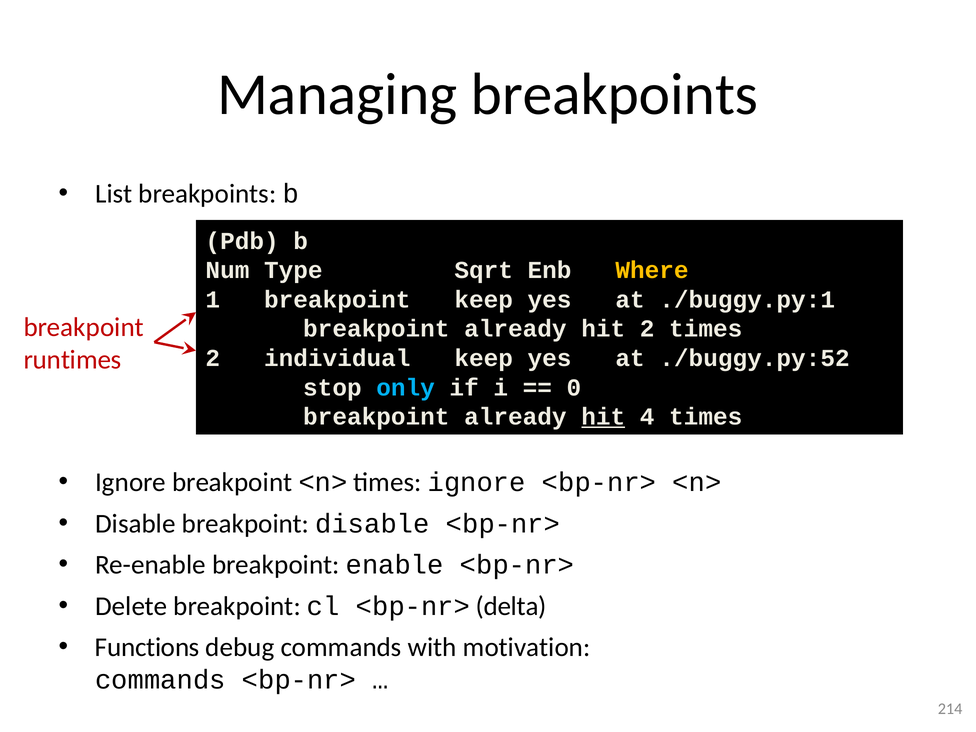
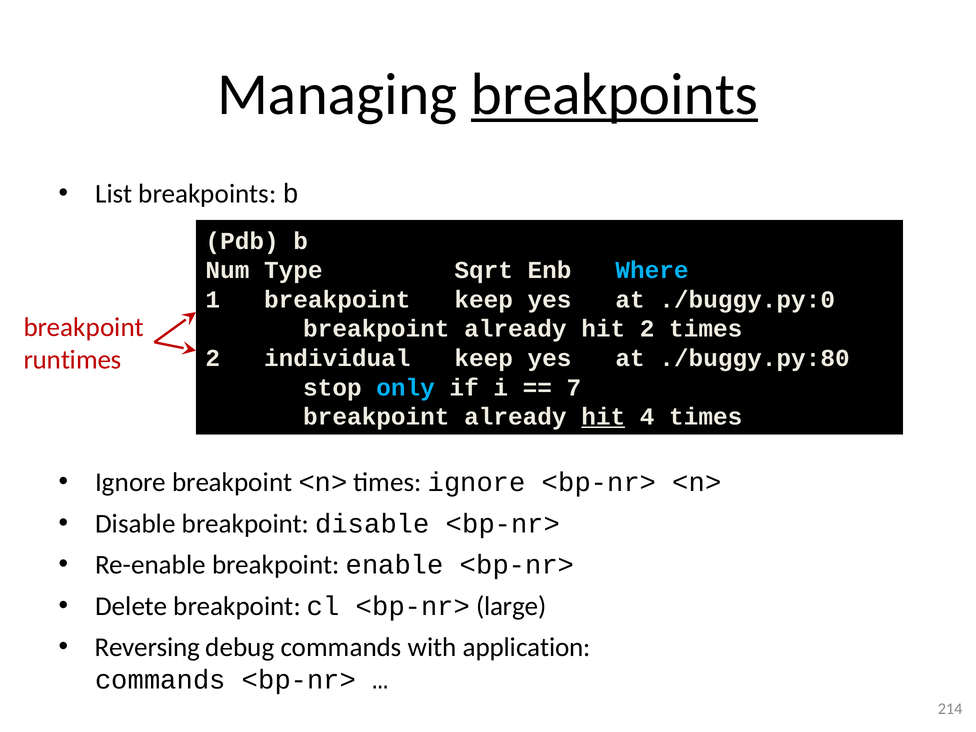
breakpoints underline: none -> present (615, 94)
Where colour: yellow -> light blue (652, 270)
./buggy.py:1: ./buggy.py:1 -> ./buggy.py:0 (747, 300)
./buggy.py:52: ./buggy.py:52 -> ./buggy.py:80 (754, 358)
0: 0 -> 7 (574, 387)
delta: delta -> large (511, 606)
Functions: Functions -> Reversing (147, 647)
motivation: motivation -> application (527, 647)
